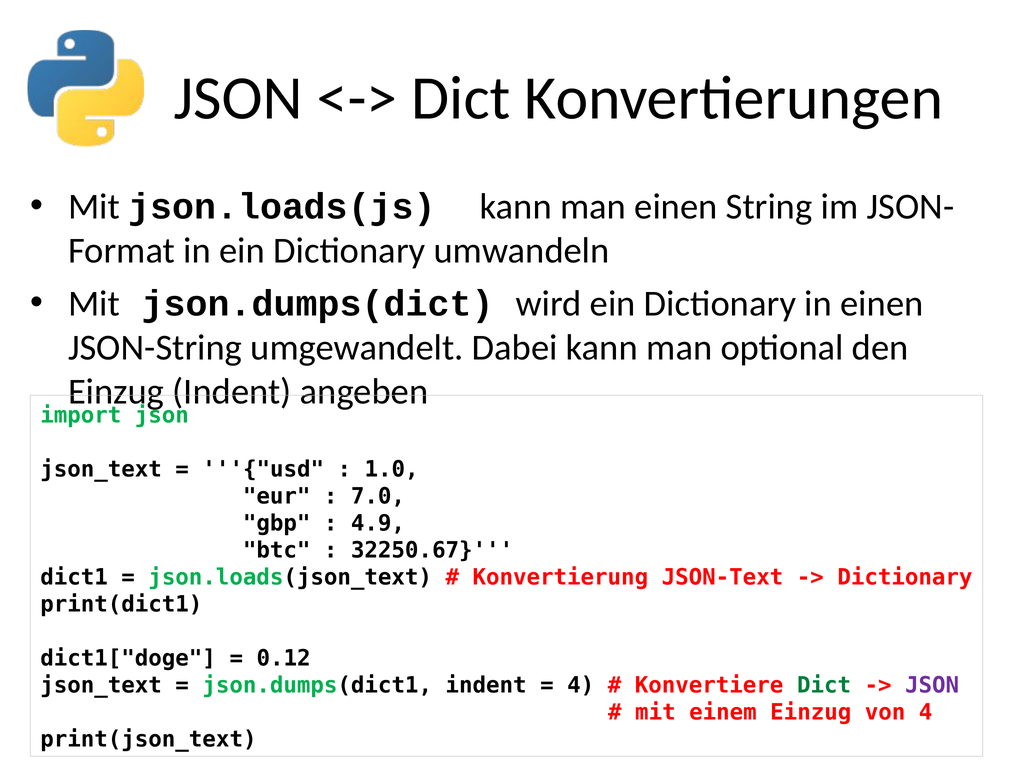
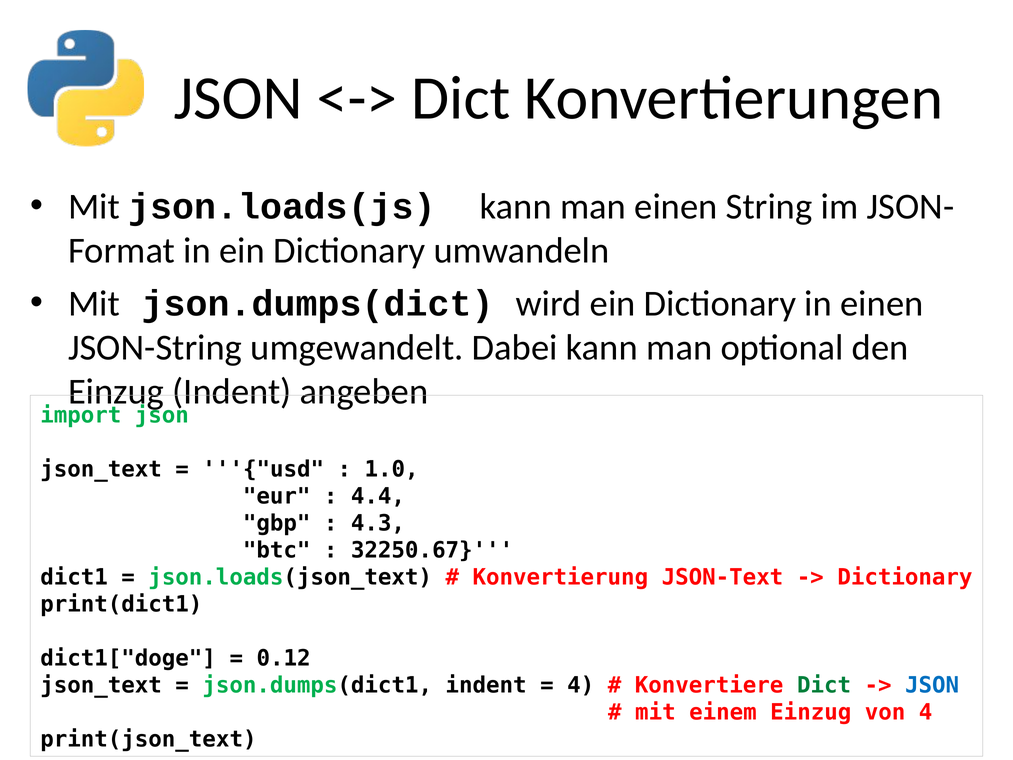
7.0: 7.0 -> 4.4 (378, 496)
4.9: 4.9 -> 4.3 (378, 523)
JSON colour: purple -> blue (932, 685)
